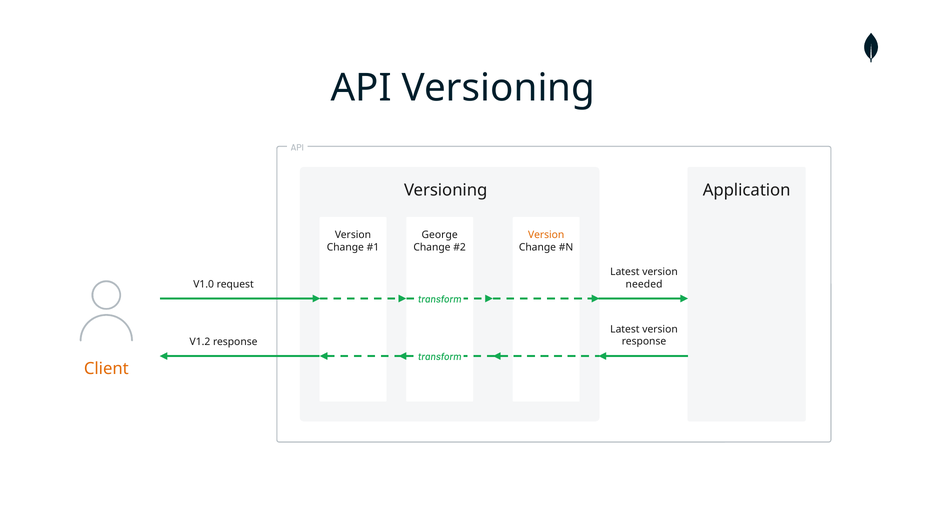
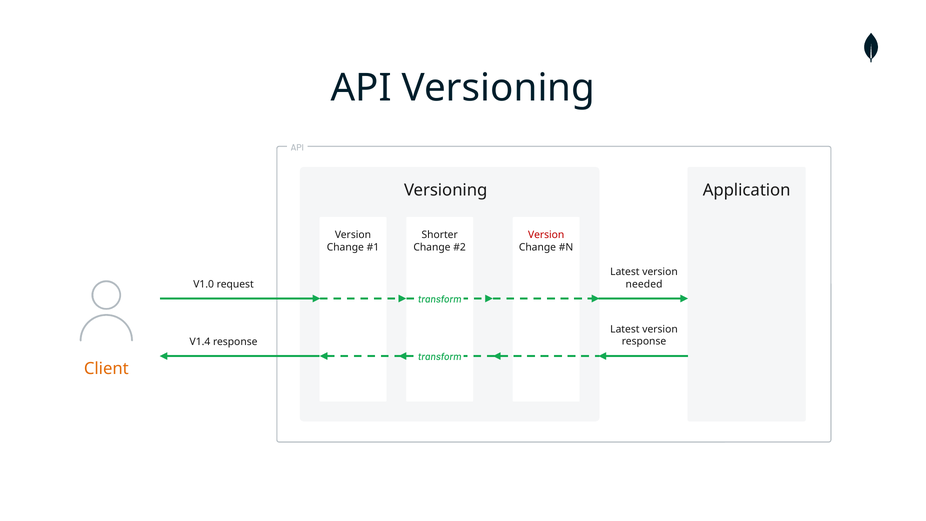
George: George -> Shorter (440, 235)
Version colour: orange -> red (546, 235)
V1.2: V1.2 -> V1.4 (200, 342)
